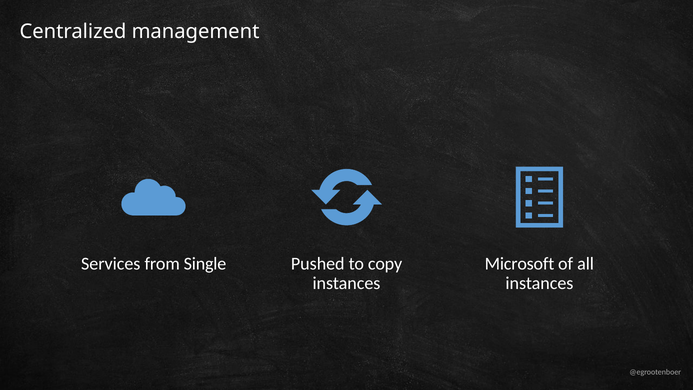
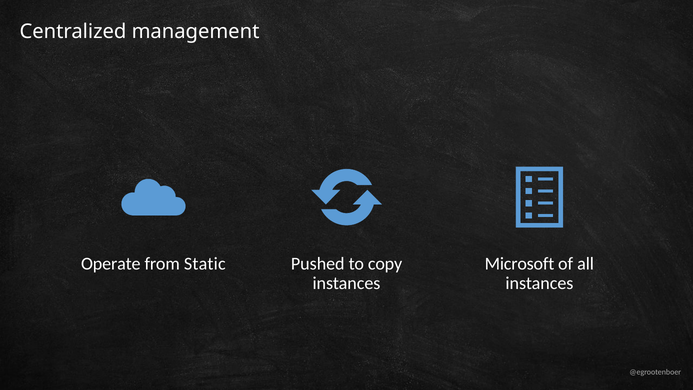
Services: Services -> Operate (111, 264)
Single: Single -> Static (205, 264)
